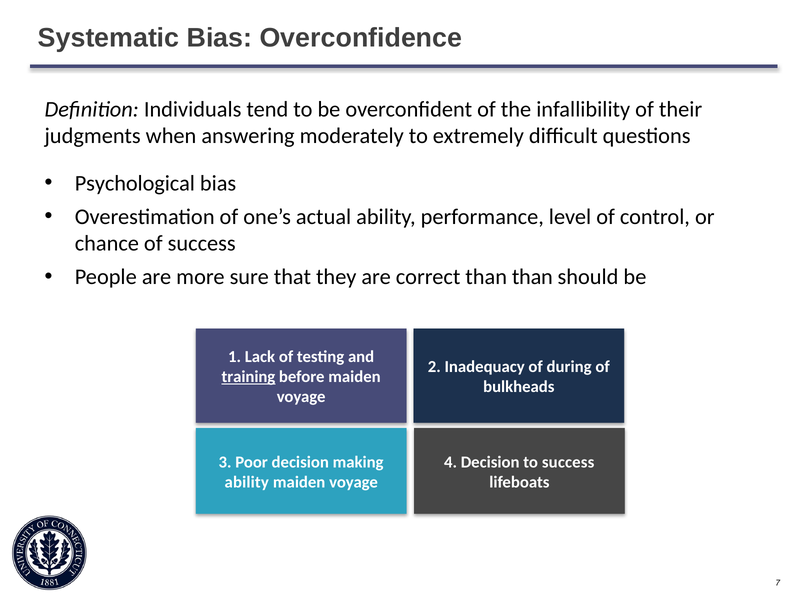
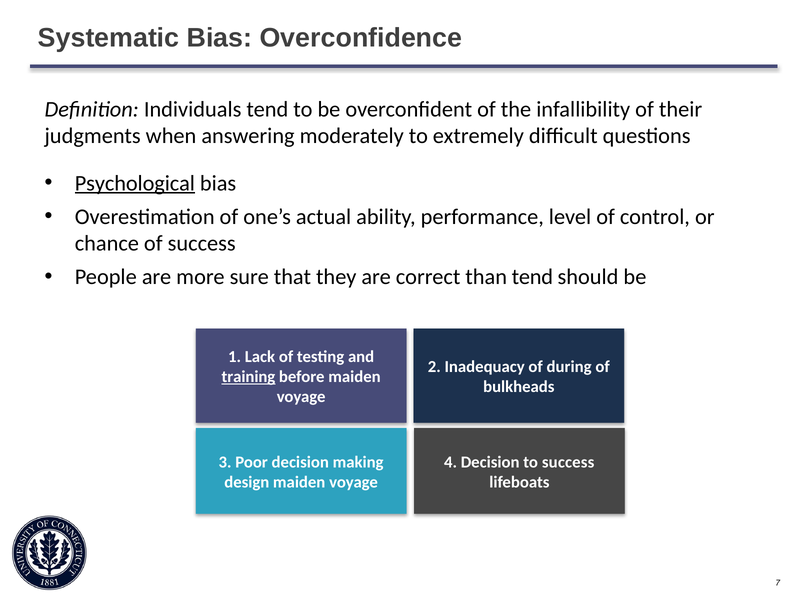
Psychological underline: none -> present (135, 183)
than than: than -> tend (532, 277)
ability: ability -> design (247, 482)
